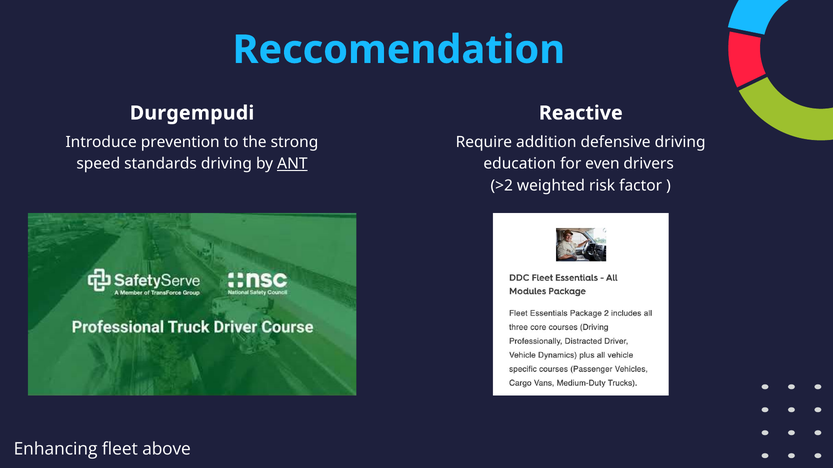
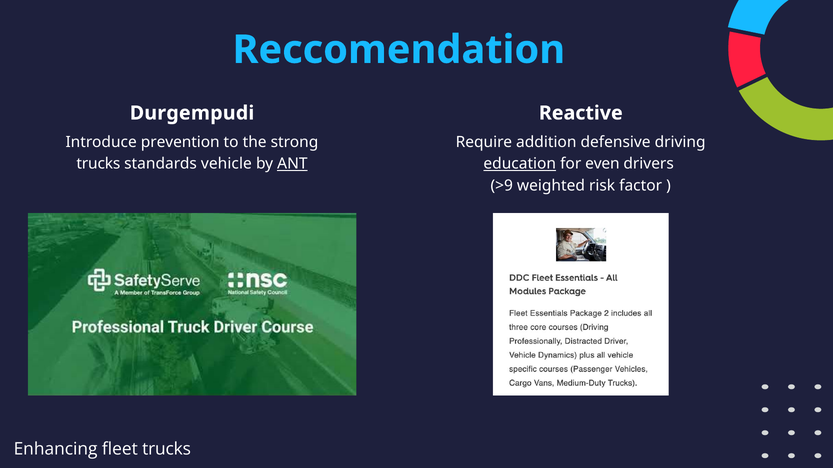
speed: speed -> trucks (98, 164)
standards driving: driving -> vehicle (226, 164)
education underline: none -> present (520, 164)
>2: >2 -> >9 (502, 186)
fleet above: above -> trucks (167, 450)
